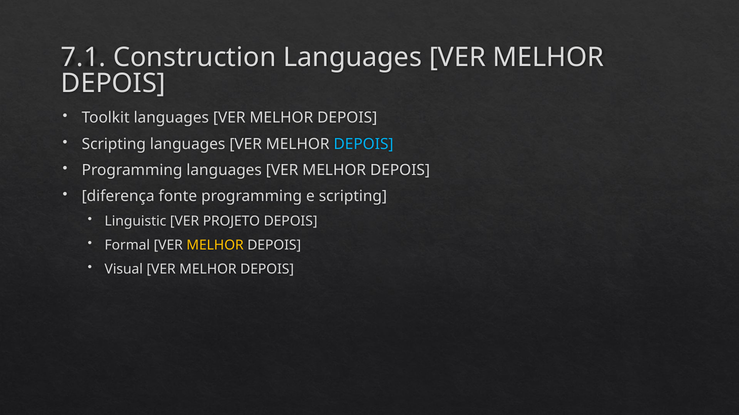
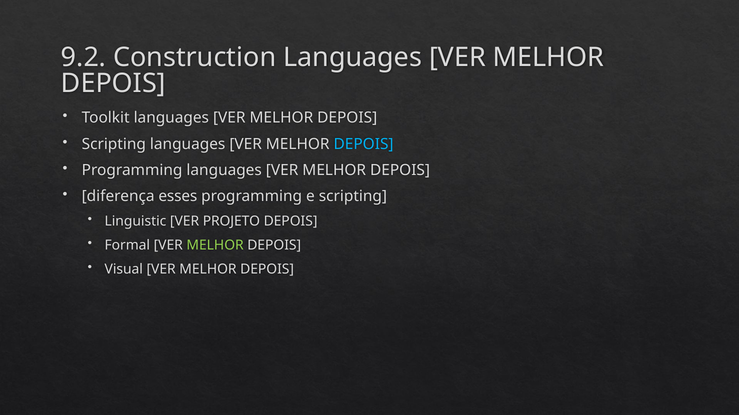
7.1: 7.1 -> 9.2 (84, 57)
fonte: fonte -> esses (178, 197)
MELHOR colour: yellow -> light green (215, 246)
